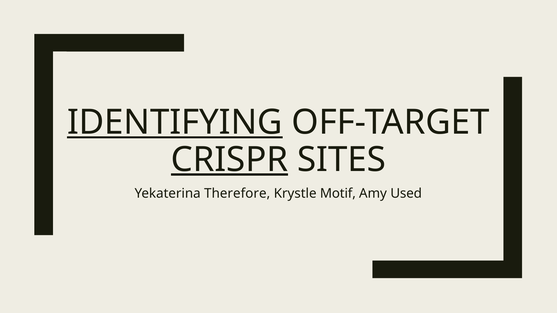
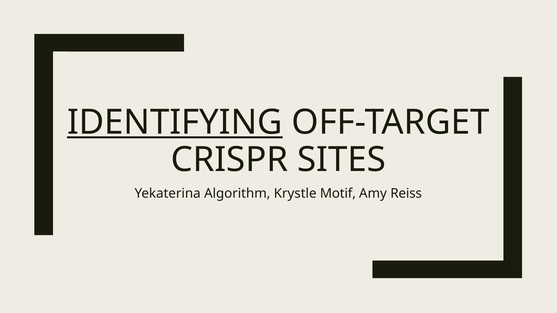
CRISPR underline: present -> none (229, 160)
Therefore: Therefore -> Algorithm (237, 194)
Used: Used -> Reiss (406, 194)
